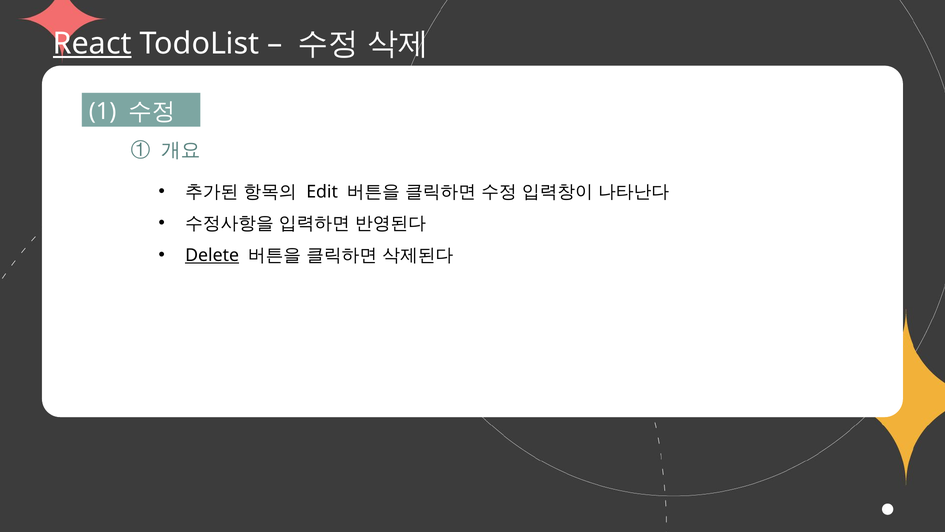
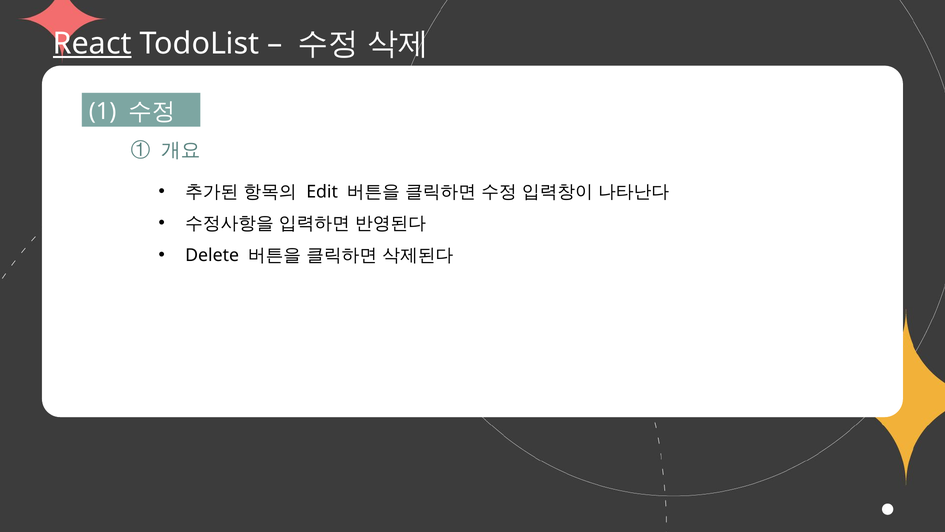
Delete underline: present -> none (212, 255)
